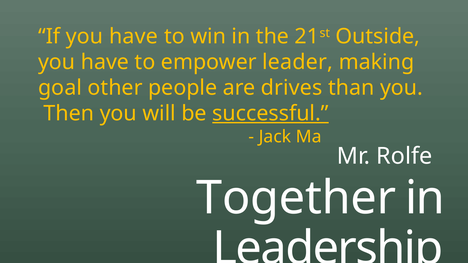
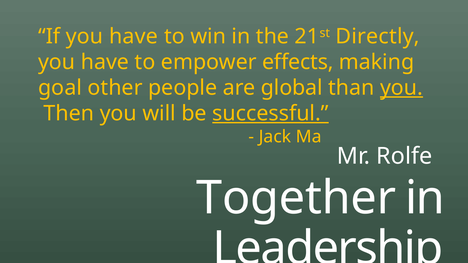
Outside: Outside -> Directly (378, 37)
leader: leader -> effects (298, 62)
drives: drives -> global (292, 88)
you underline: none -> present (401, 88)
